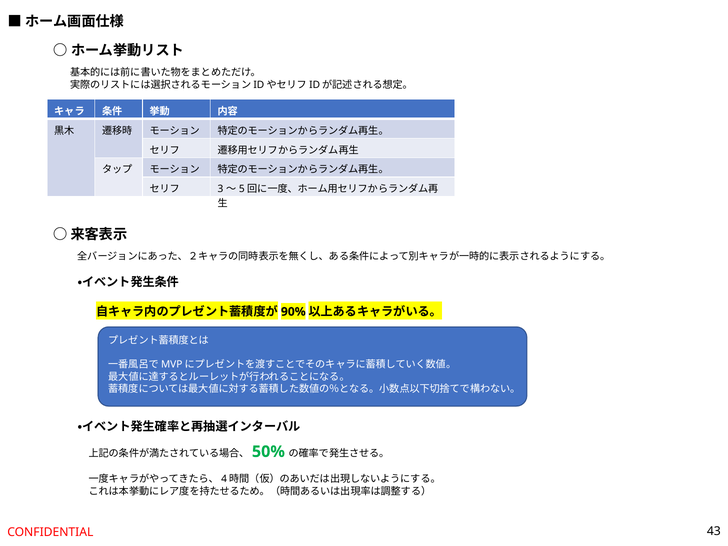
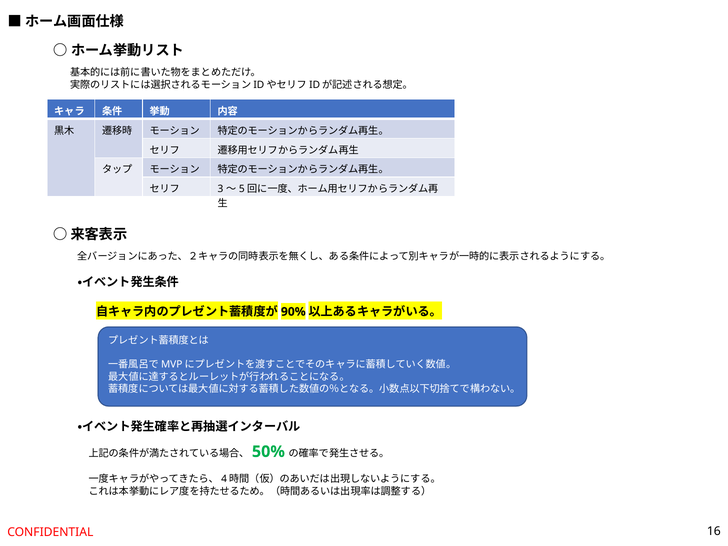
43: 43 -> 16 (714, 531)
